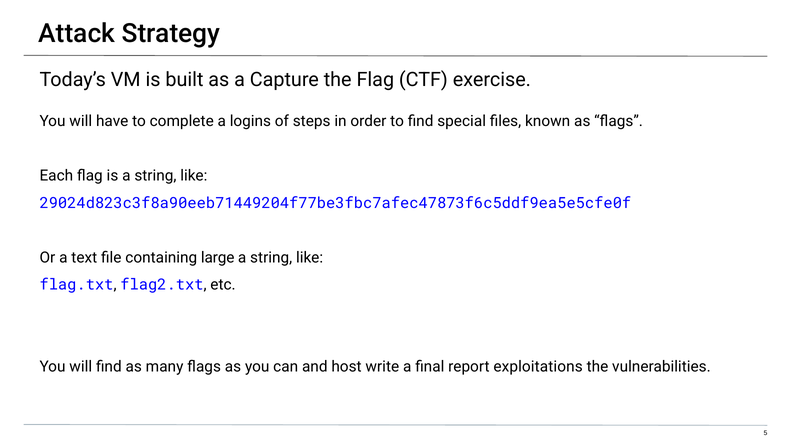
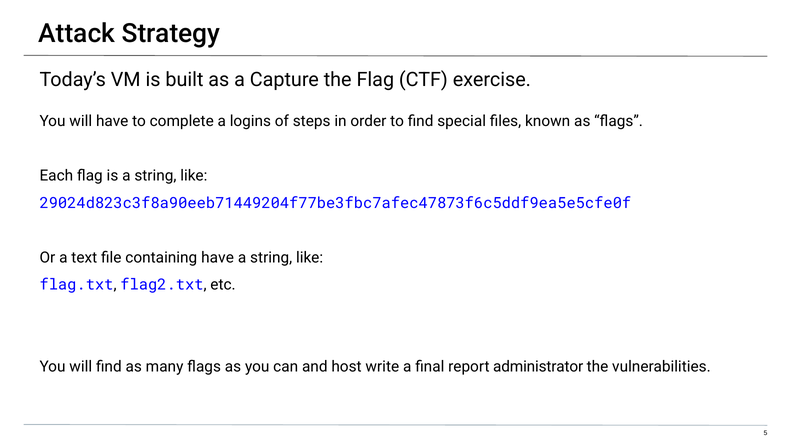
containing large: large -> have (218, 258)
exploitations: exploitations -> administrator (538, 367)
